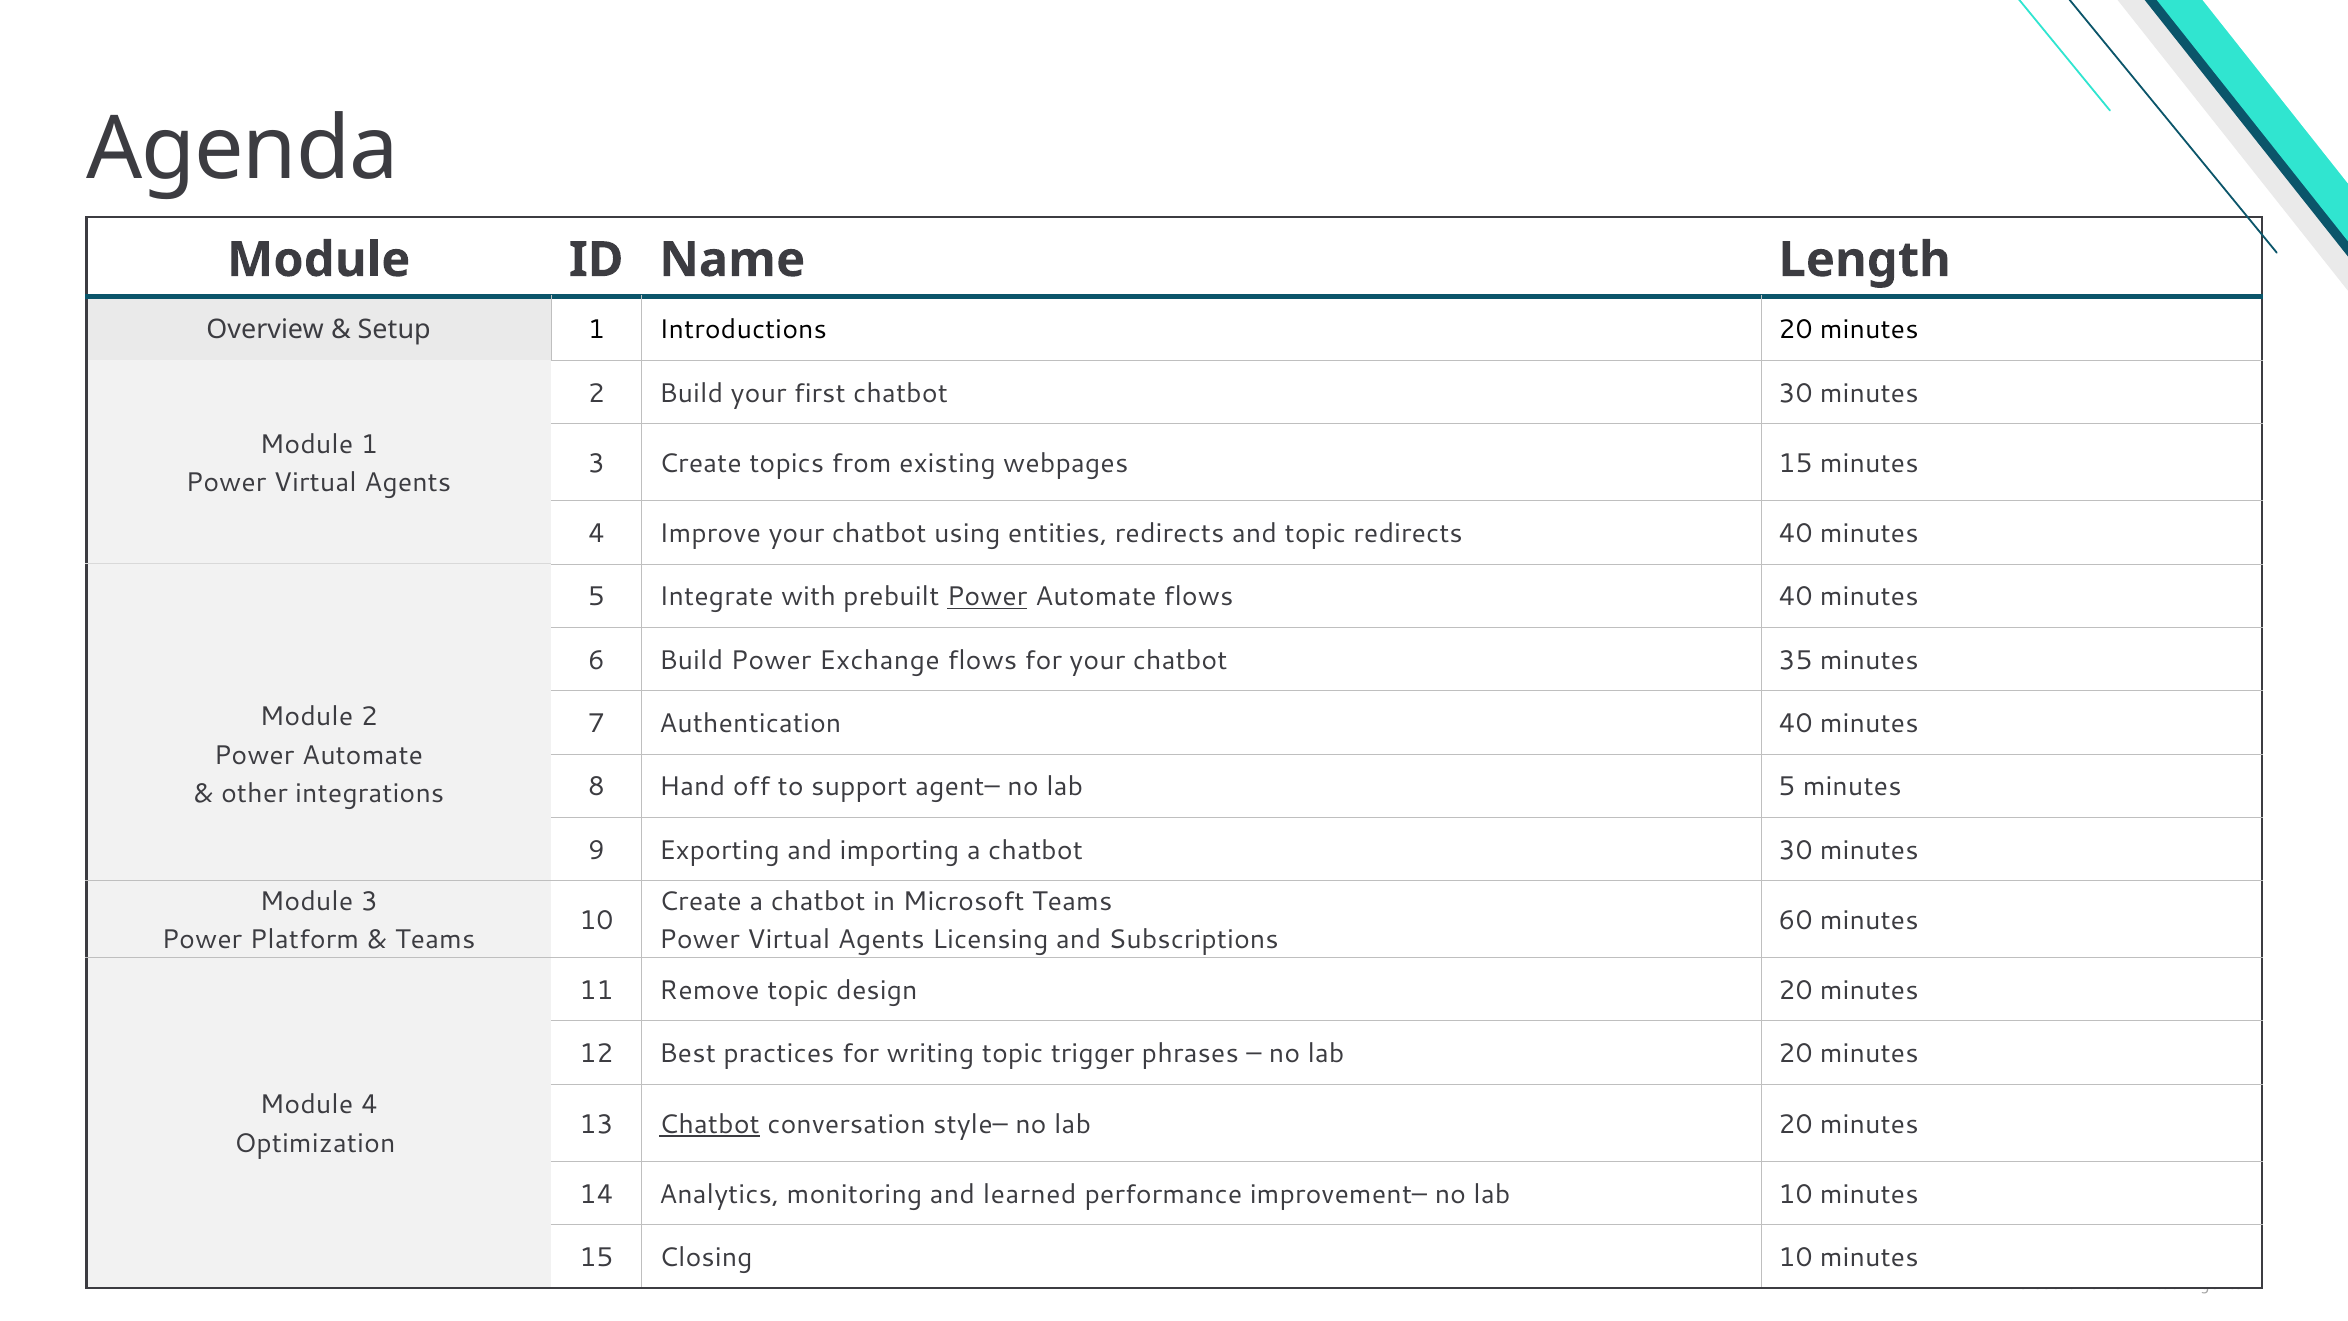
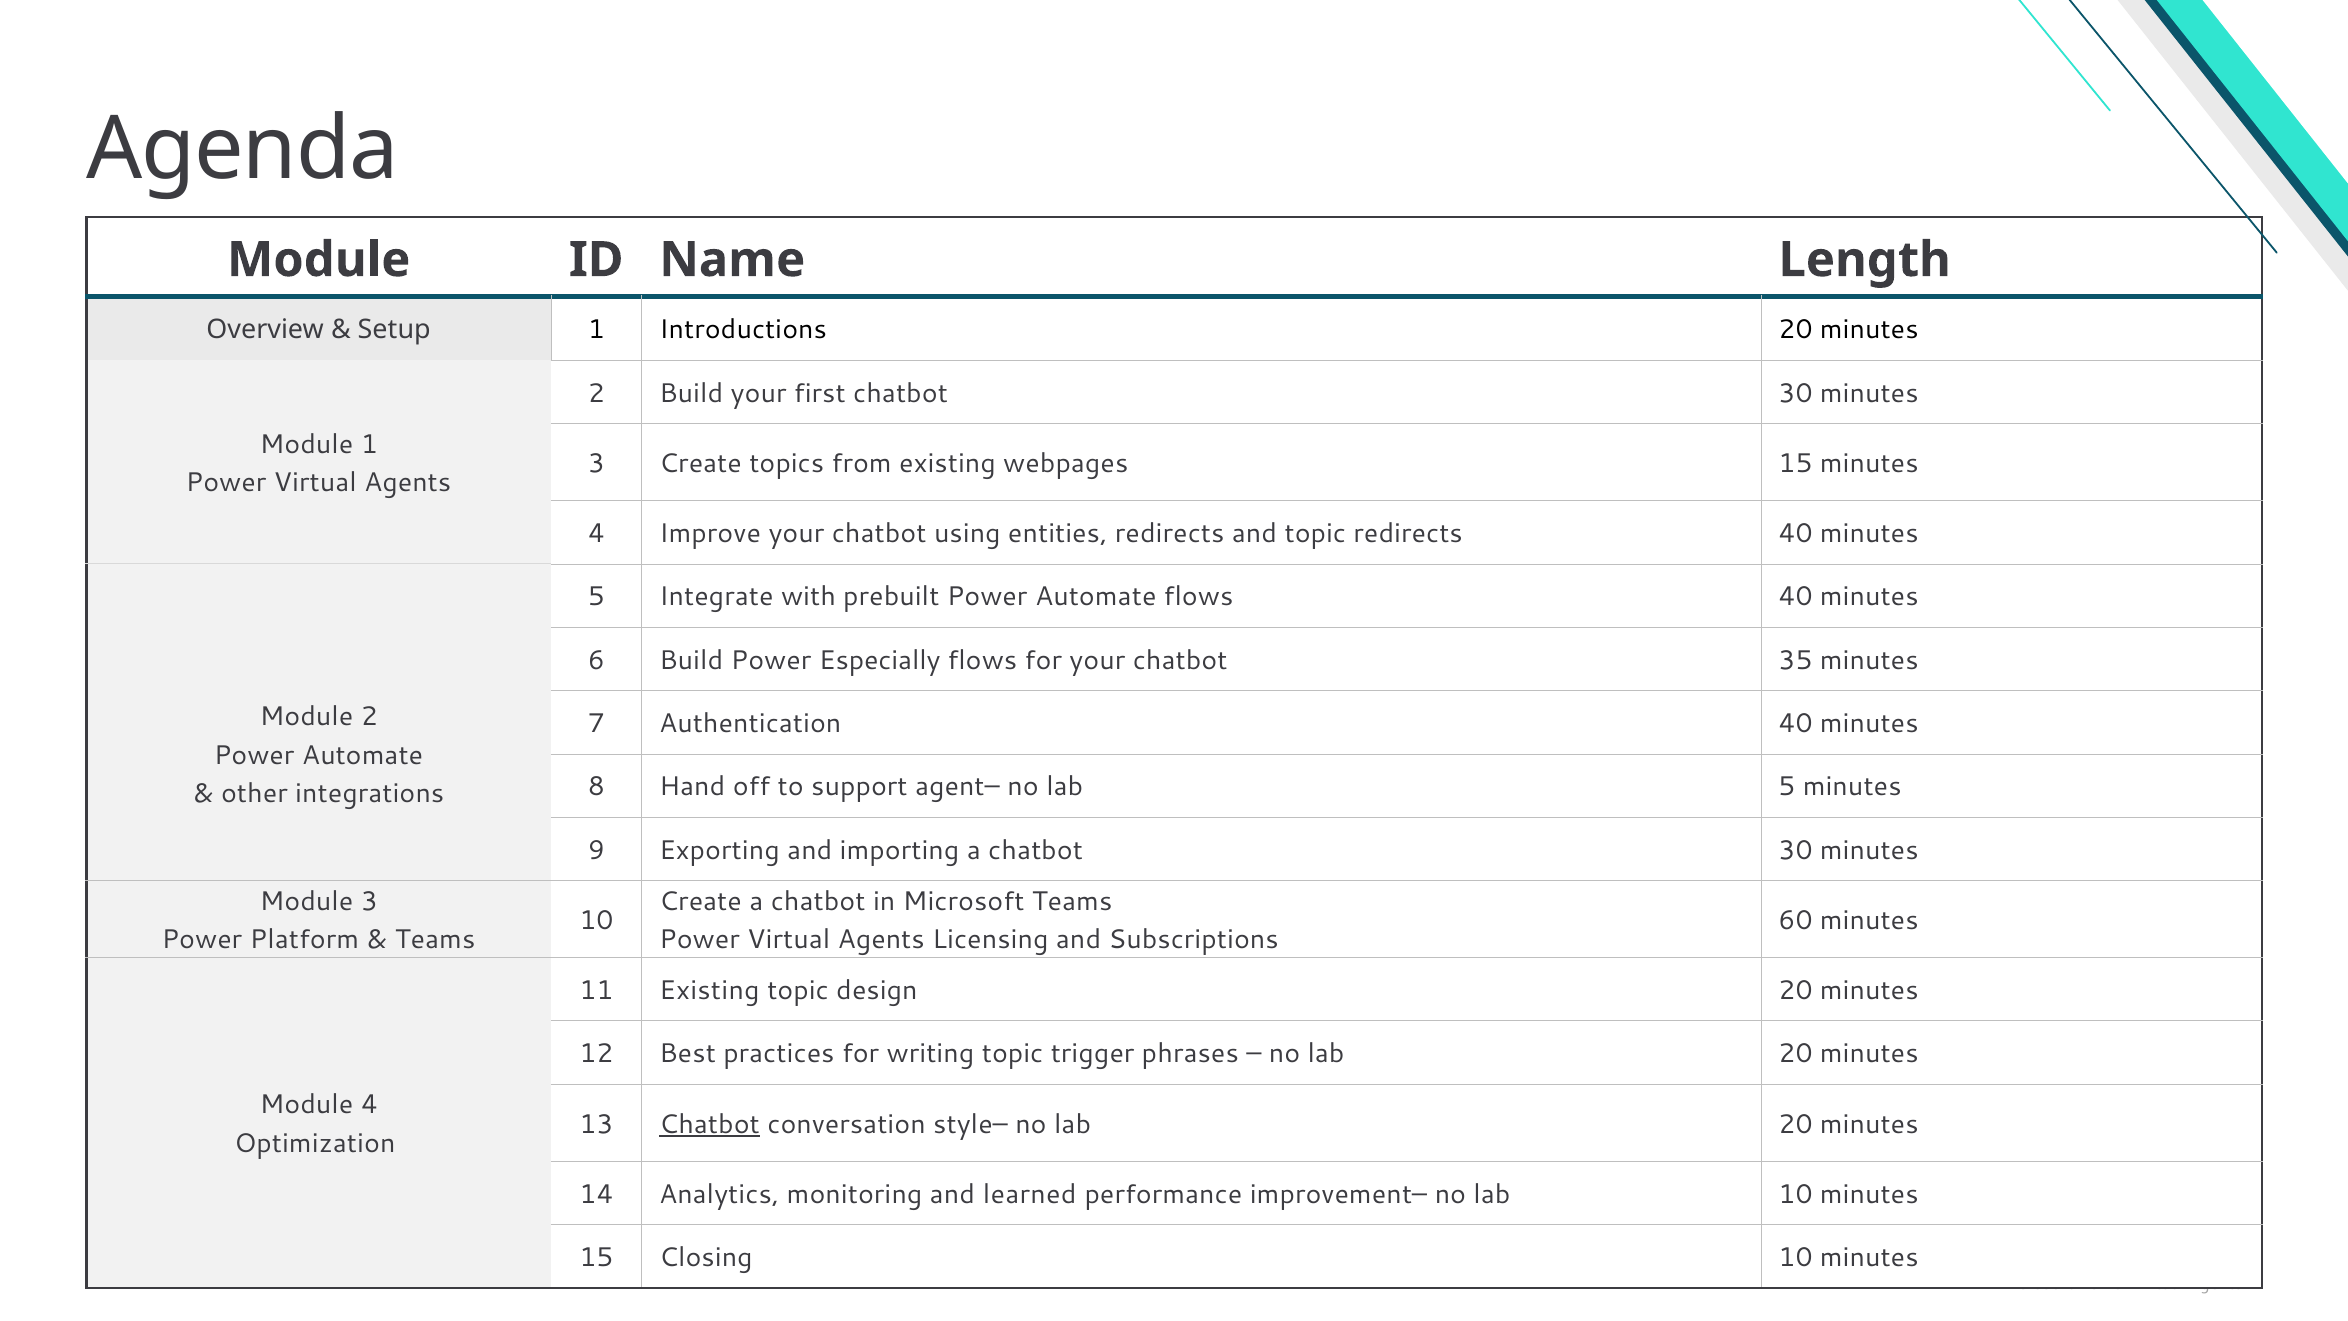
Power underline: present -> none (987, 597)
Exchange: Exchange -> Especially (880, 660)
11 Remove: Remove -> Existing (709, 990)
